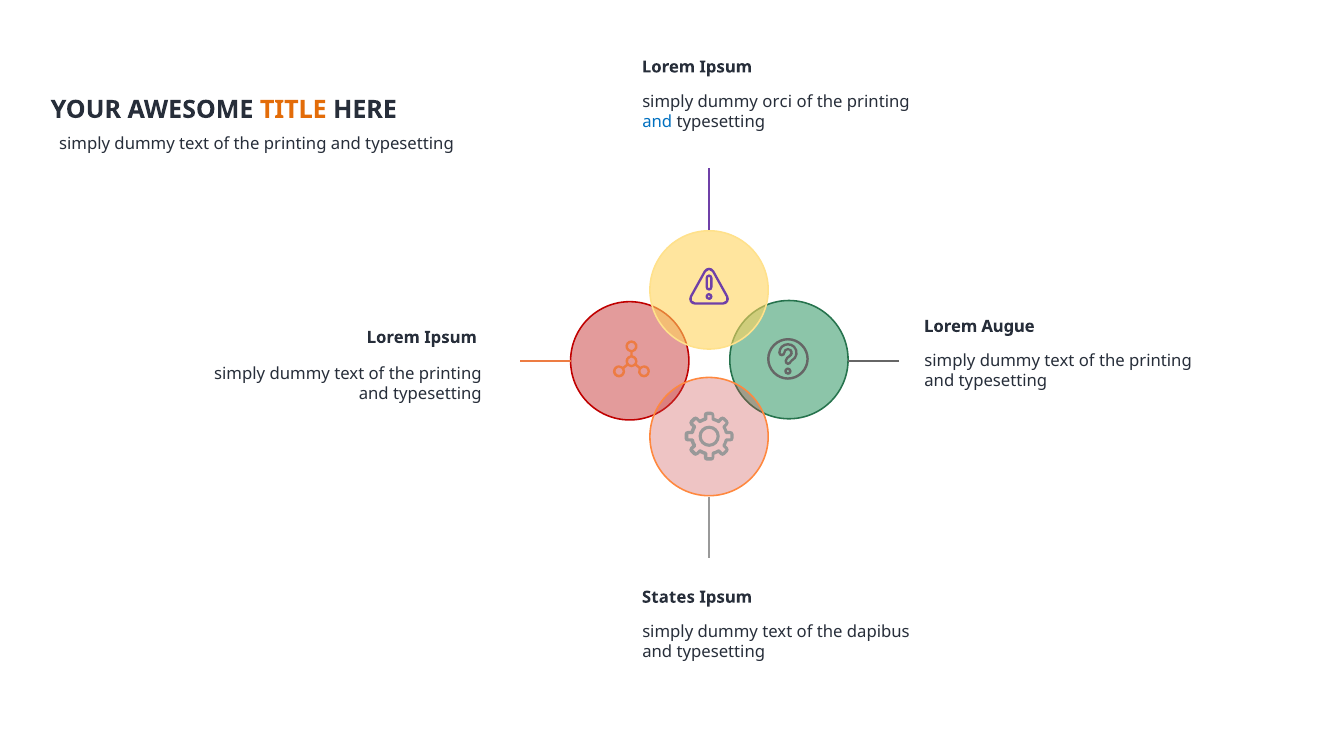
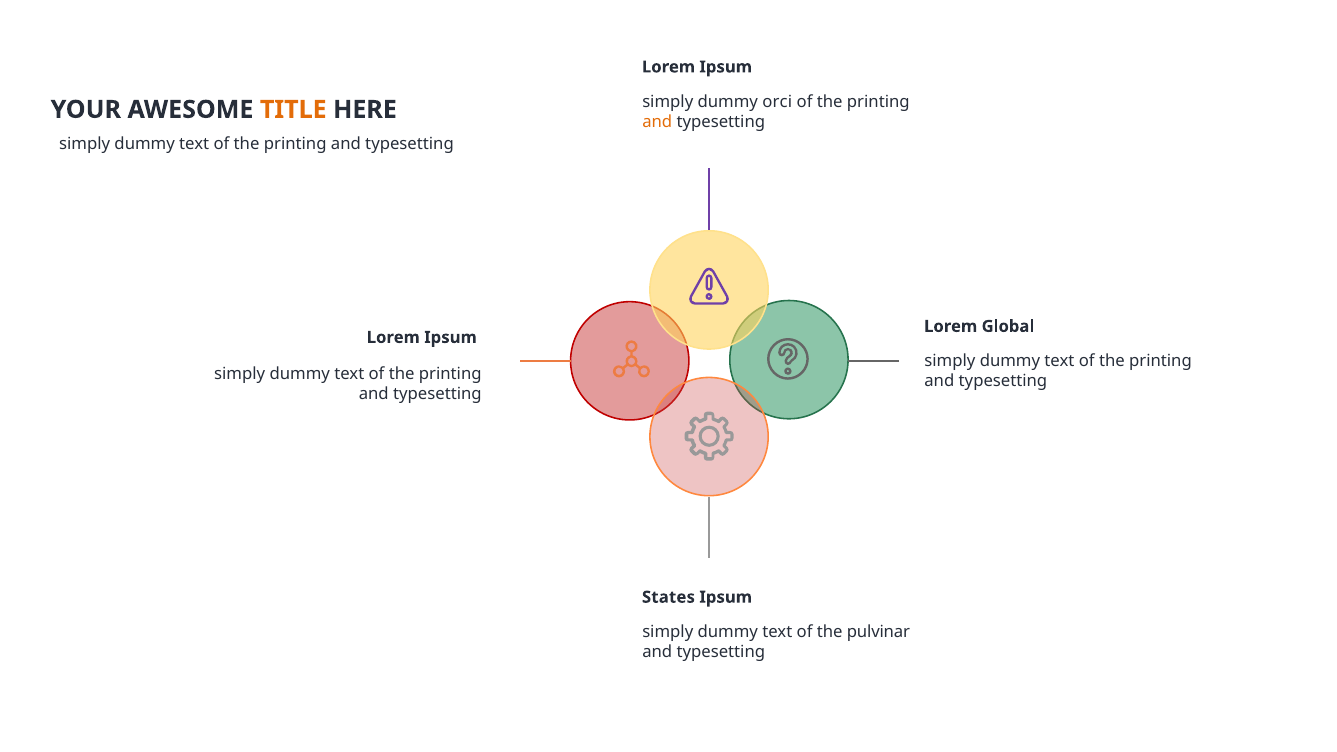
and colour: blue -> orange (657, 122)
Augue: Augue -> Global (1008, 326)
dapibus: dapibus -> pulvinar (878, 632)
